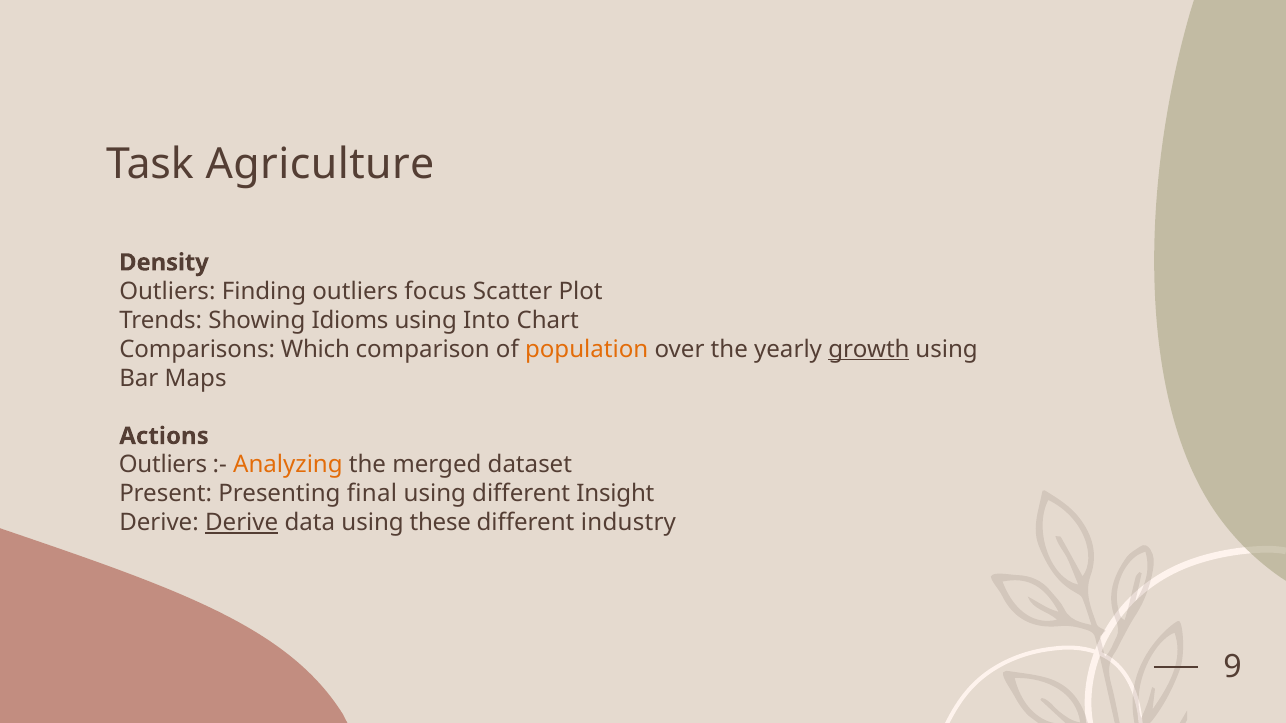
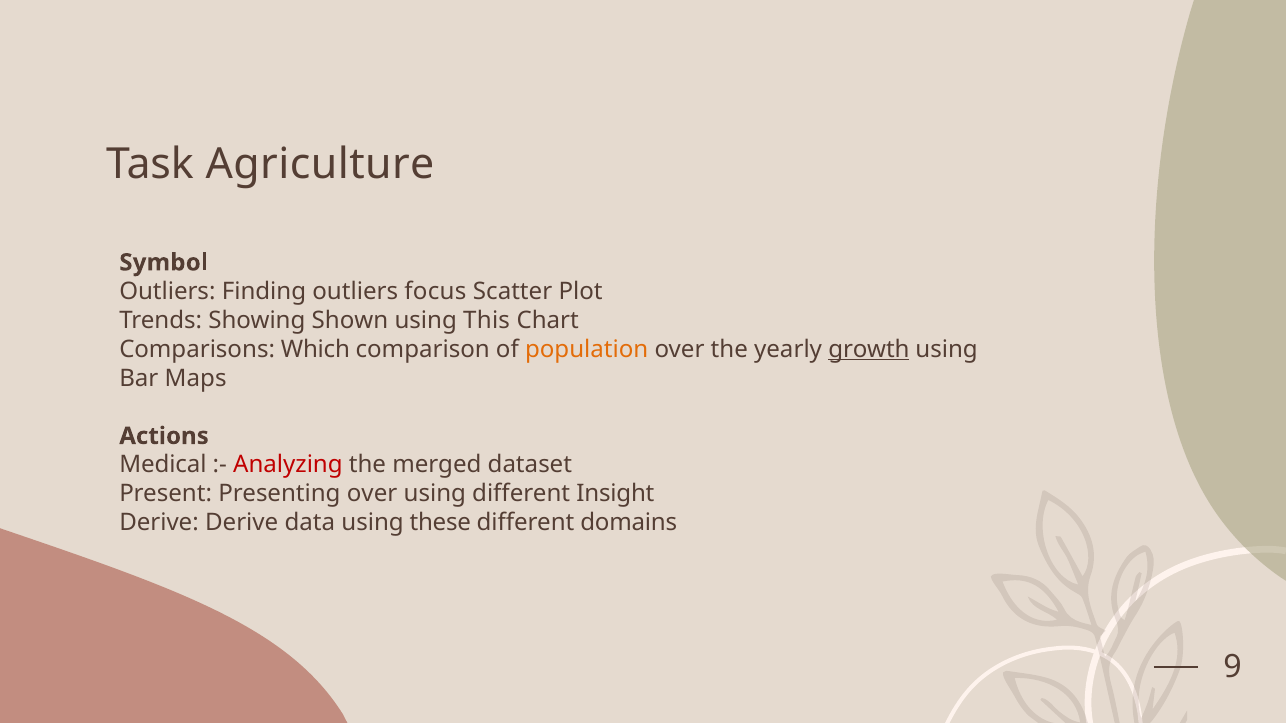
Density: Density -> Symbol (164, 263)
Idioms: Idioms -> Shown (350, 321)
Into: Into -> This (487, 321)
Outliers: Outliers -> Medical (163, 465)
Analyzing colour: orange -> red (288, 465)
Presenting final: final -> over (372, 494)
Derive underline: present -> none (242, 523)
industry: industry -> domains (629, 523)
